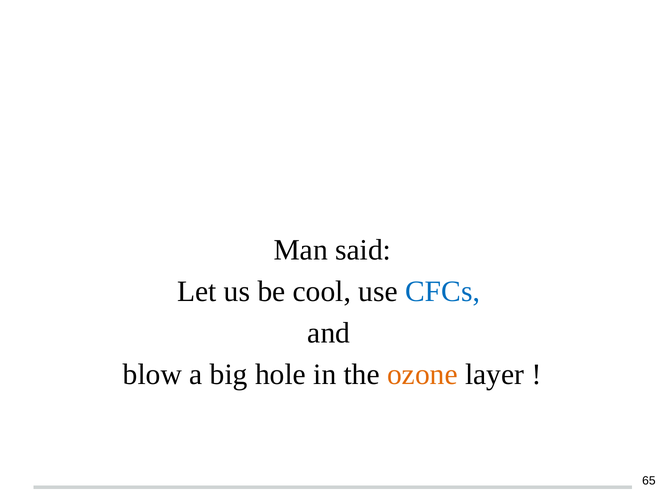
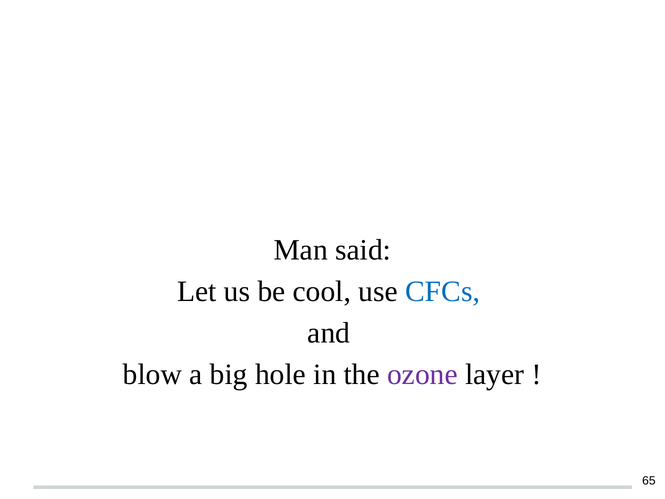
ozone colour: orange -> purple (422, 374)
